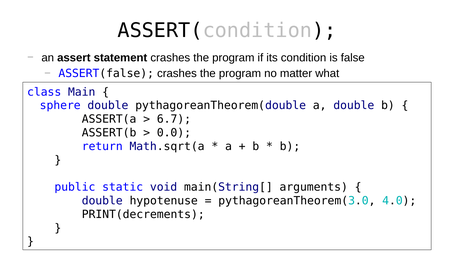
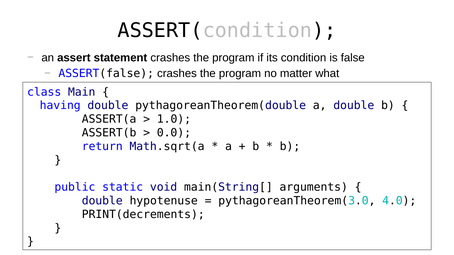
sphere: sphere -> having (60, 106)
6.7: 6.7 -> 1.0 (174, 119)
